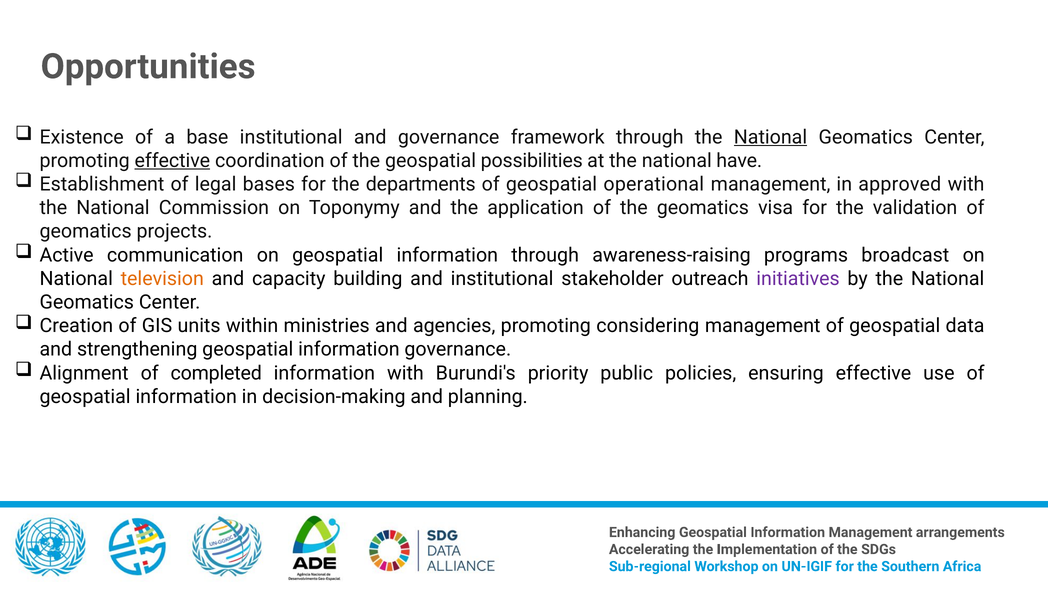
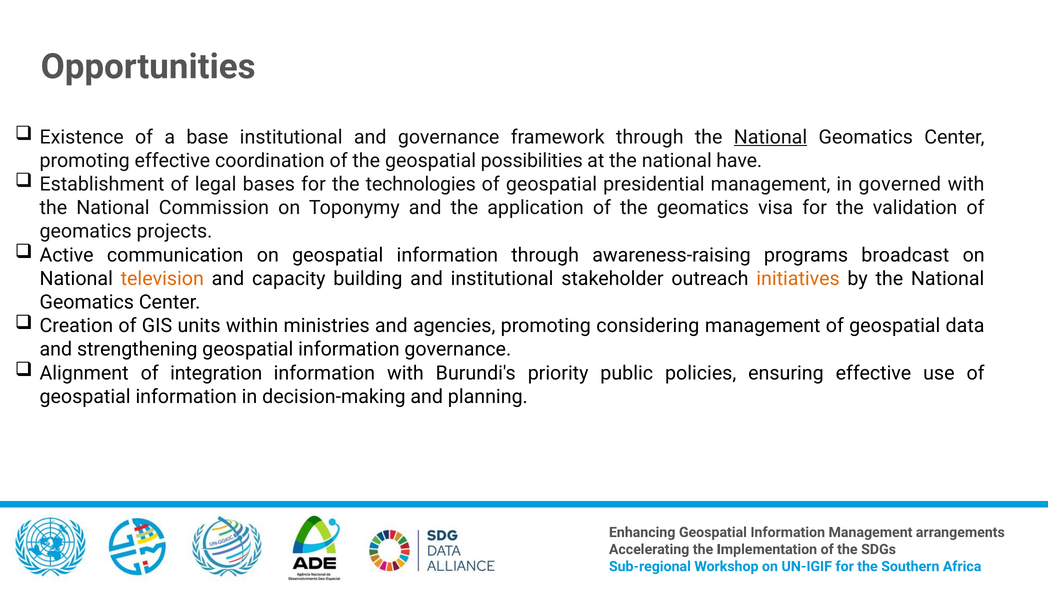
effective underline: present -> none (172, 160)
departments: departments -> technologies (421, 184)
operational: operational -> presidential (654, 184)
approved: approved -> governed (900, 184)
initiatives colour: purple -> orange (798, 278)
completed: completed -> integration (216, 373)
